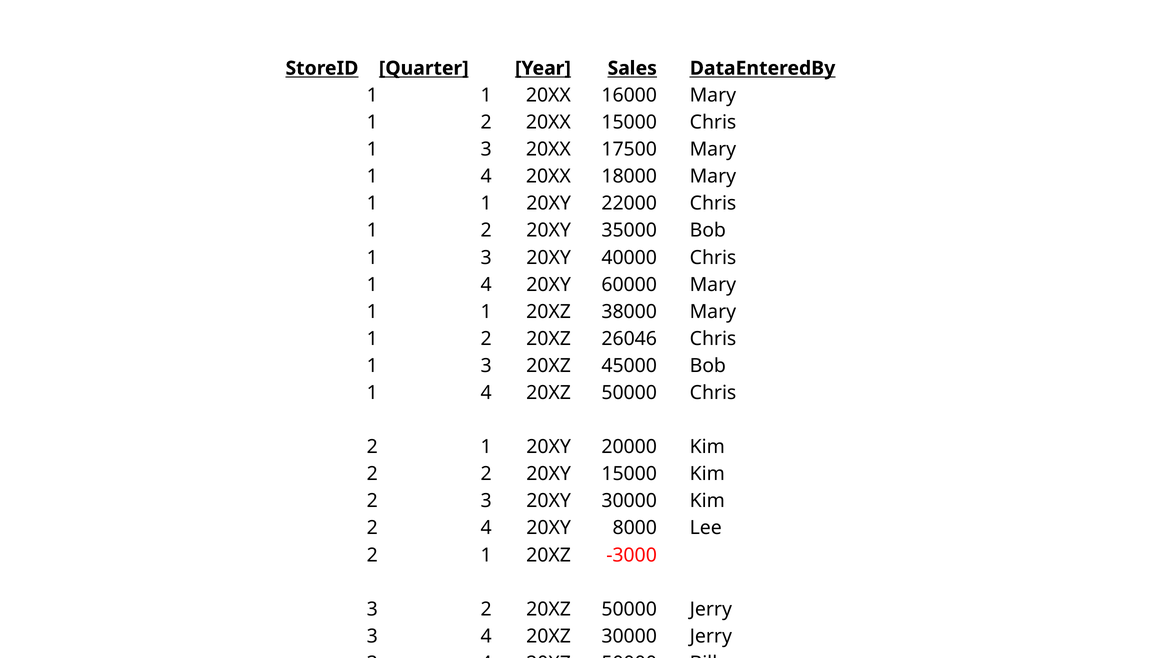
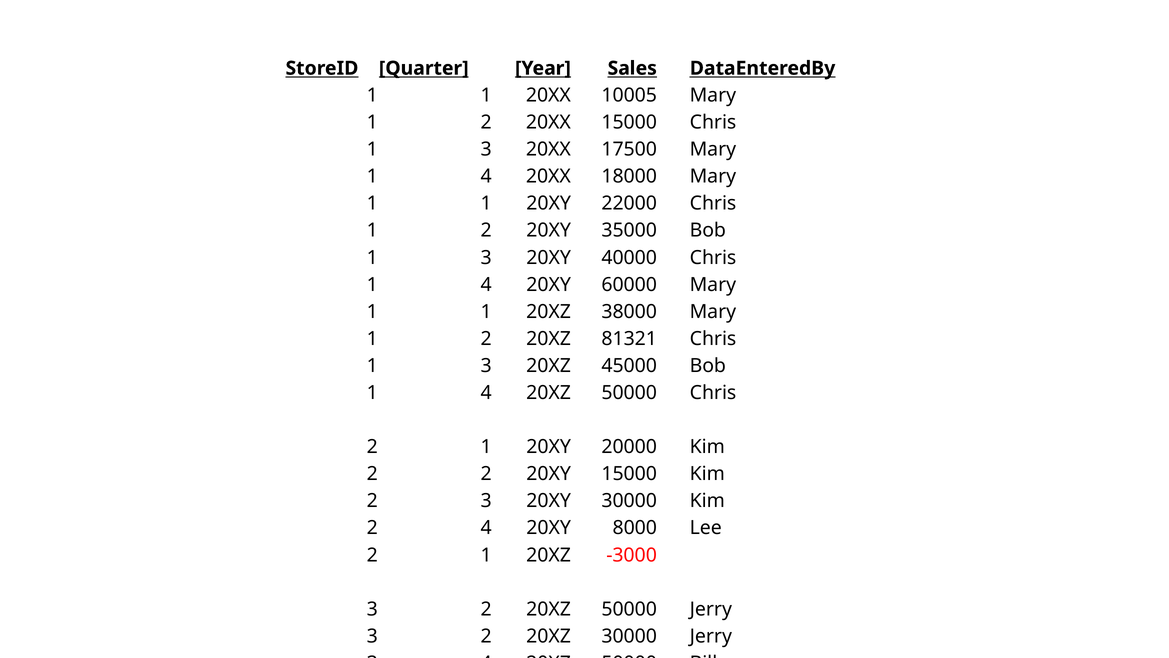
16000: 16000 -> 10005 (629, 95)
26046: 26046 -> 81321 (629, 339)
4: 4 -> 2 (486, 636)
